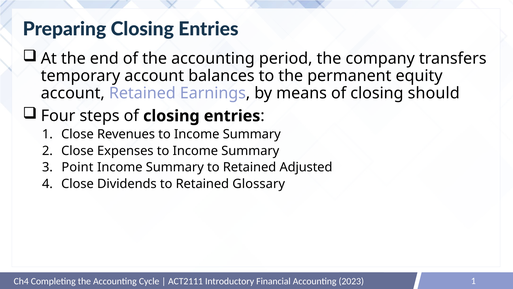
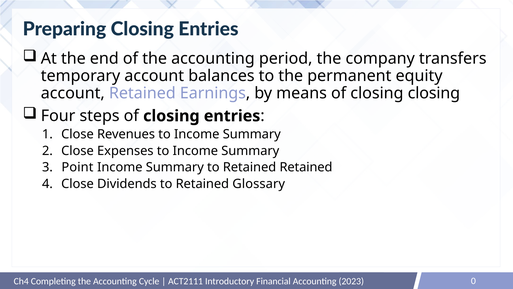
closing should: should -> closing (434, 93)
Retained Adjusted: Adjusted -> Retained (306, 167)
2023 1: 1 -> 0 (473, 281)
